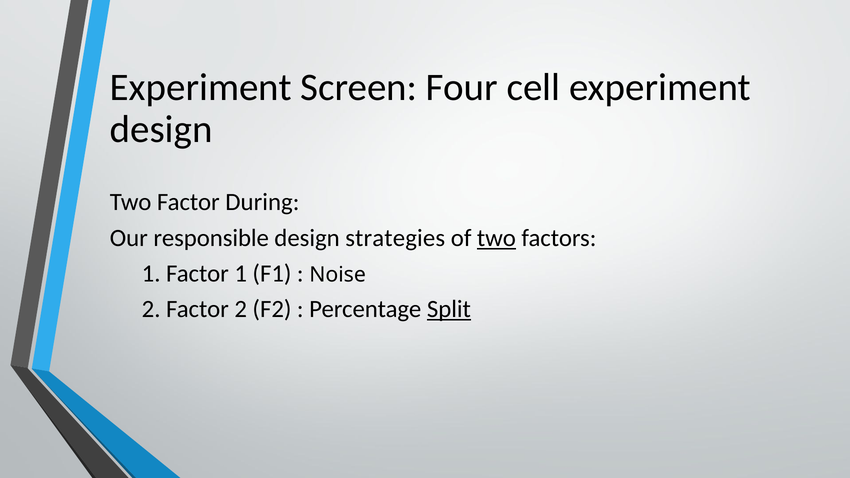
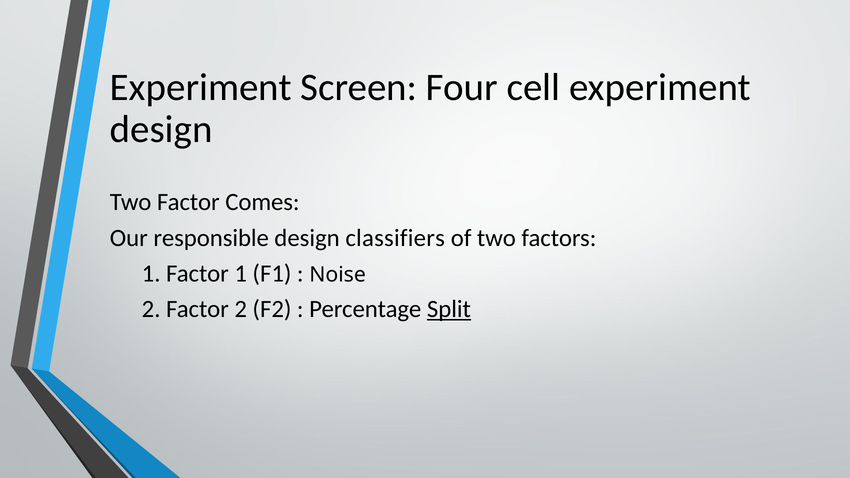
During: During -> Comes (262, 202)
strategies: strategies -> classifiers (395, 238)
two underline: present -> none (496, 238)
